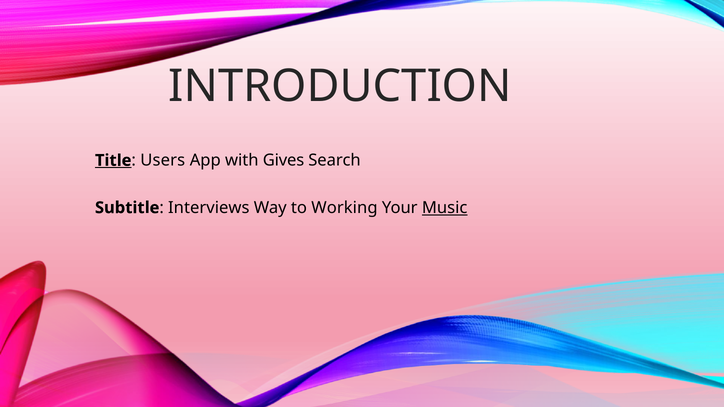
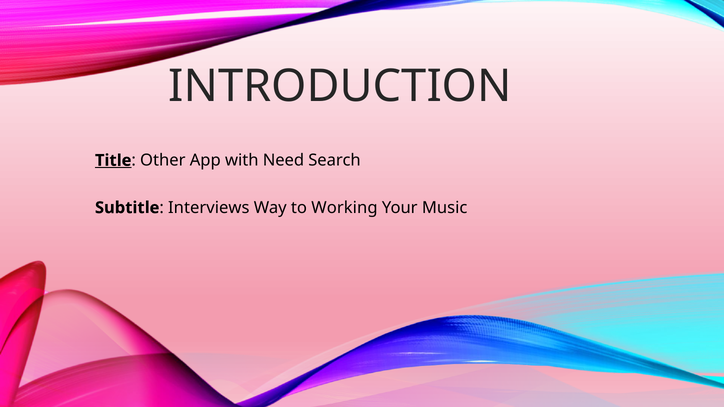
Users: Users -> Other (163, 160)
Gives: Gives -> Need (283, 160)
Music underline: present -> none (445, 208)
